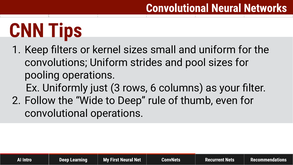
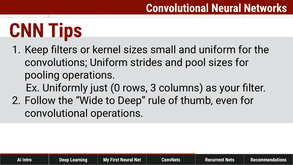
3: 3 -> 0 (115, 88)
6: 6 -> 3 (153, 88)
